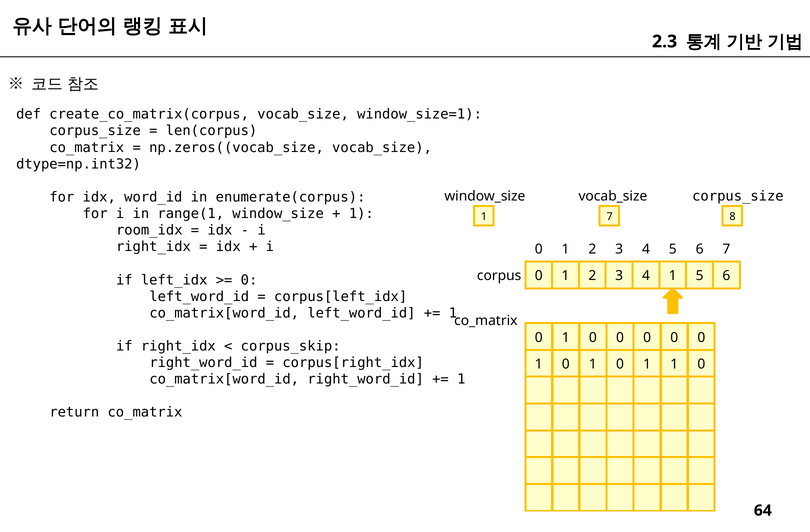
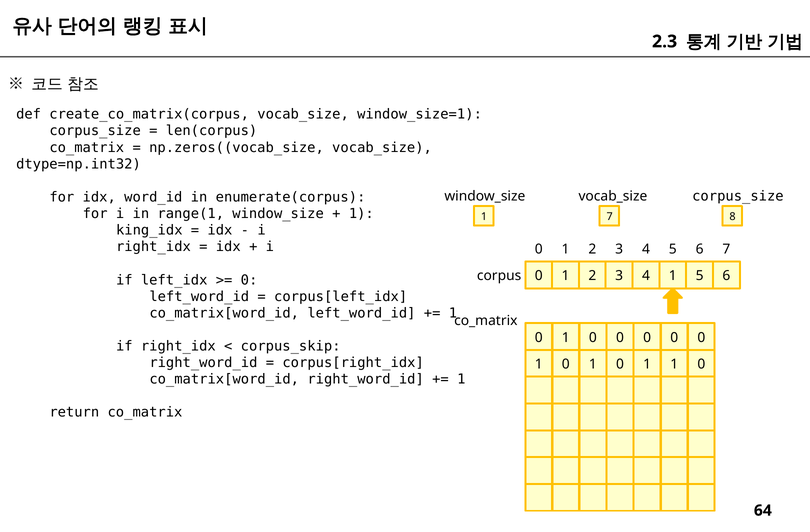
room_idx: room_idx -> king_idx (149, 230)
